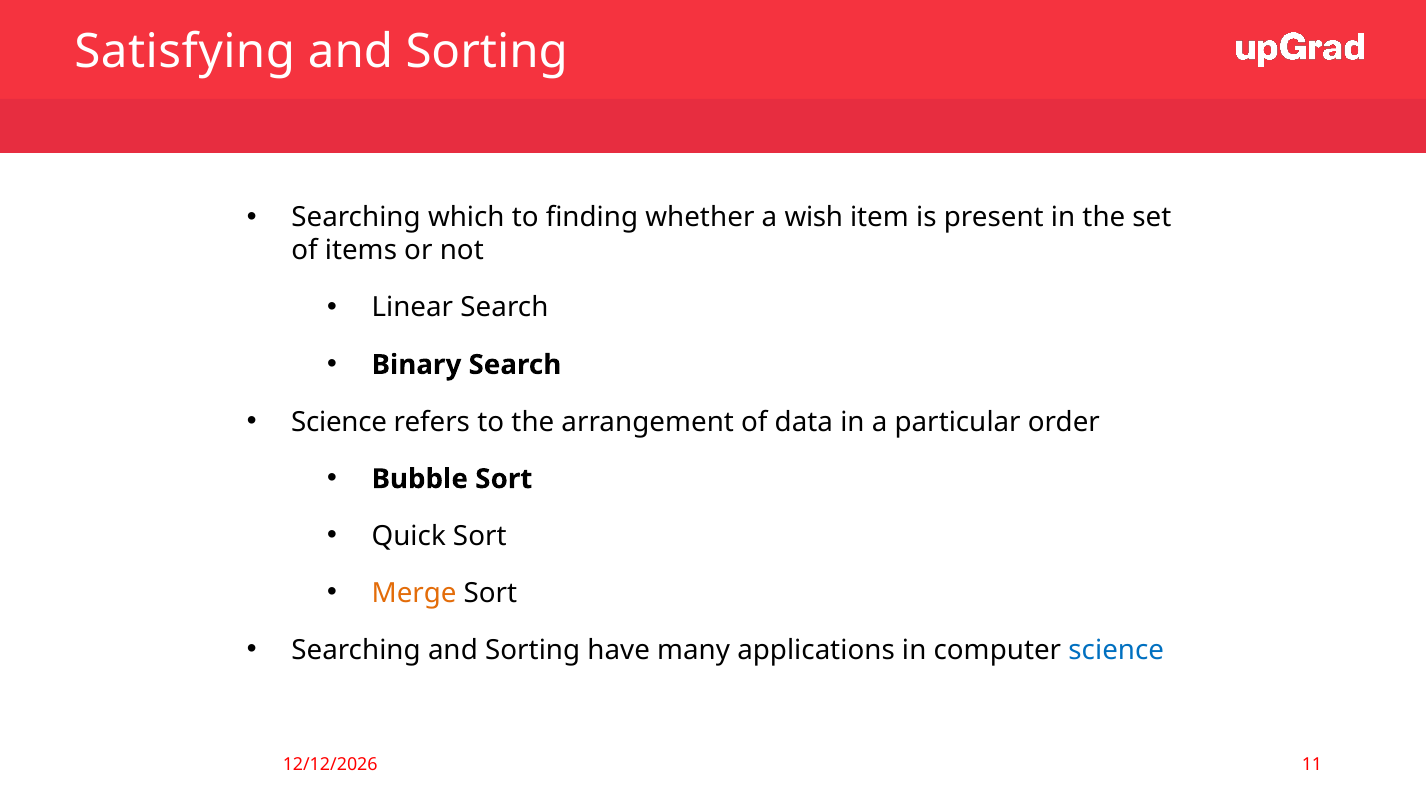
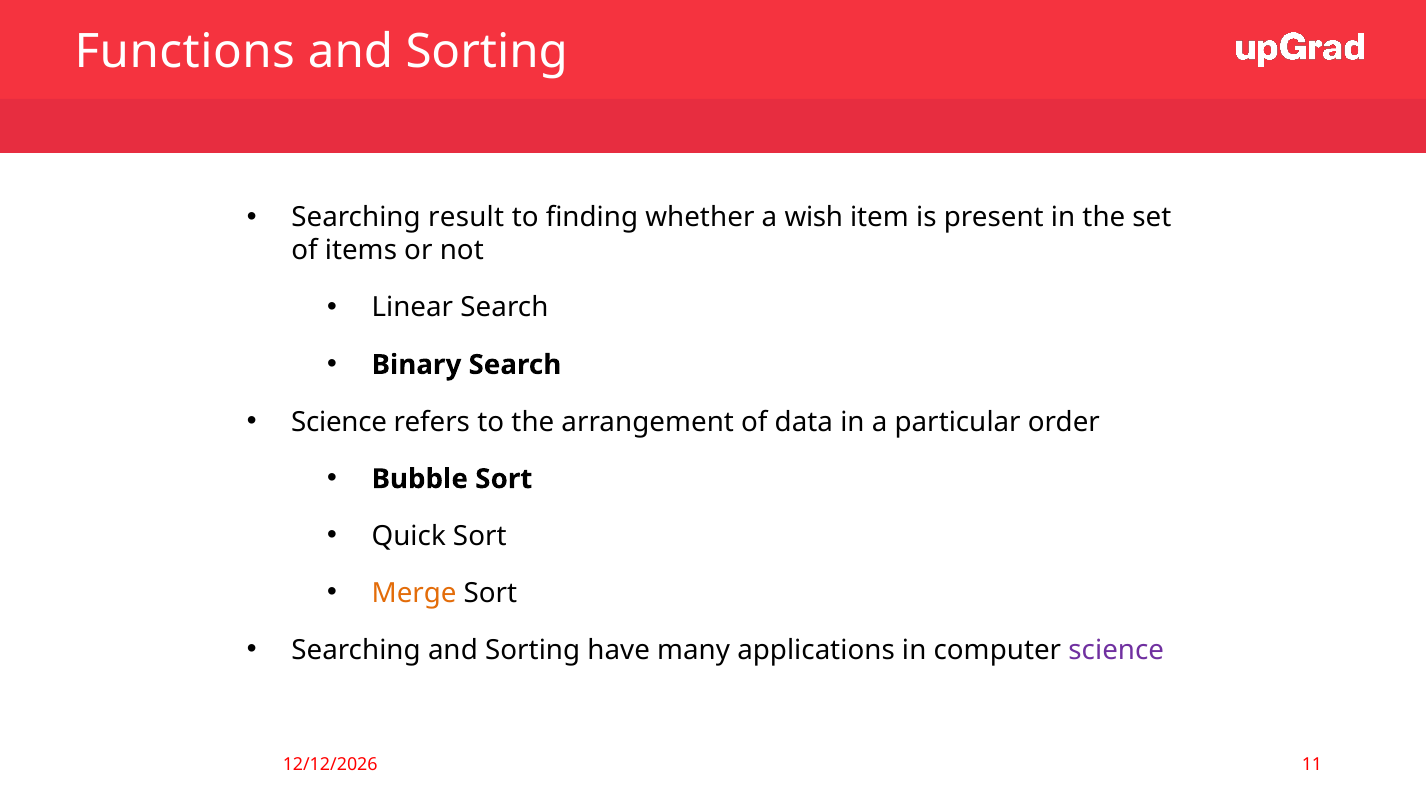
Satisfying: Satisfying -> Functions (185, 52)
which: which -> result (466, 217)
science colour: blue -> purple (1116, 650)
